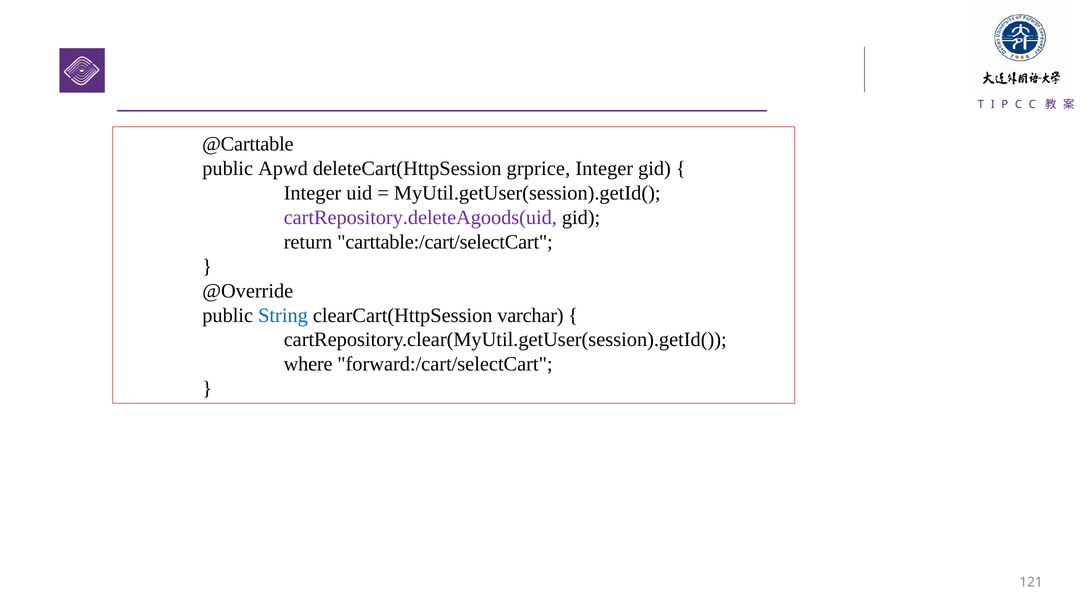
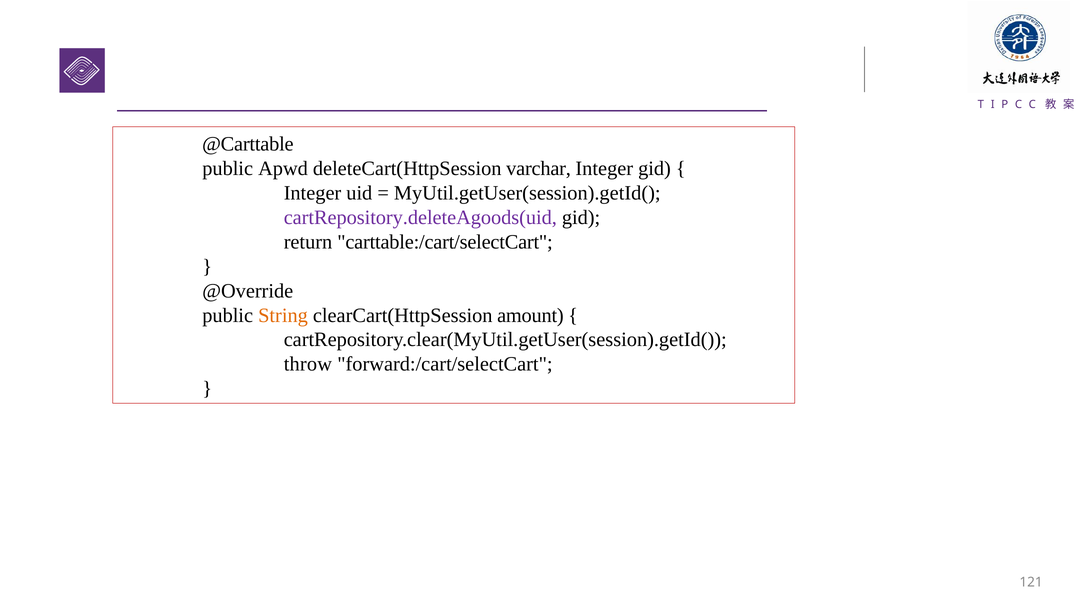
grprice: grprice -> varchar (539, 169)
String colour: blue -> orange (283, 315)
varchar: varchar -> amount (530, 315)
where: where -> throw (308, 364)
